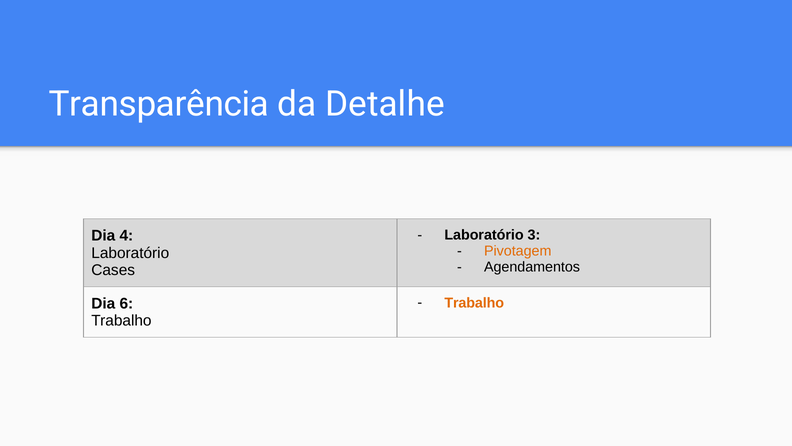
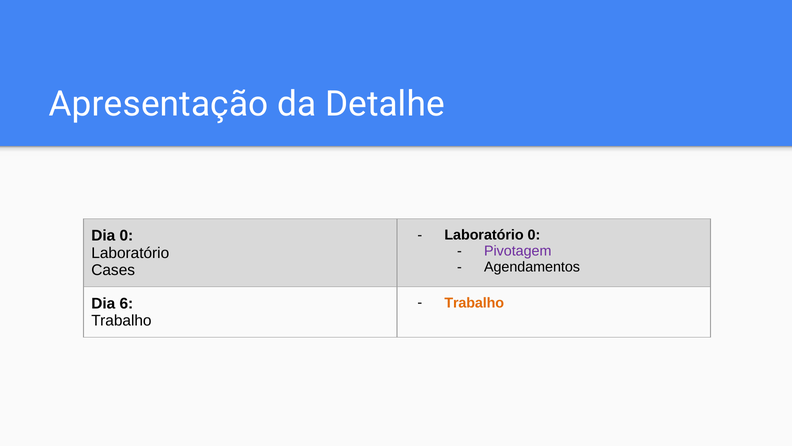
Transparência: Transparência -> Apresentação (159, 104)
Laboratório 3: 3 -> 0 (534, 235)
Dia 4: 4 -> 0 (126, 235)
Pivotagem colour: orange -> purple (518, 251)
